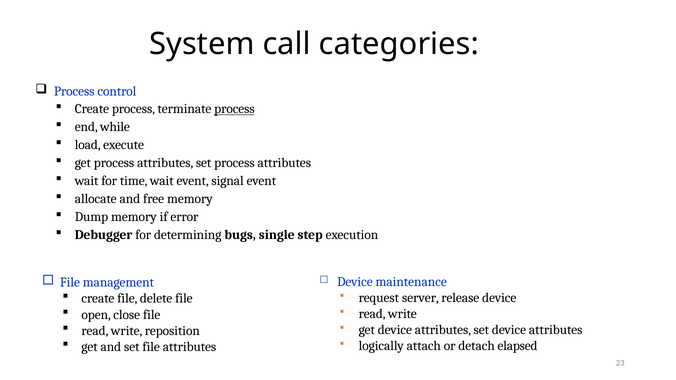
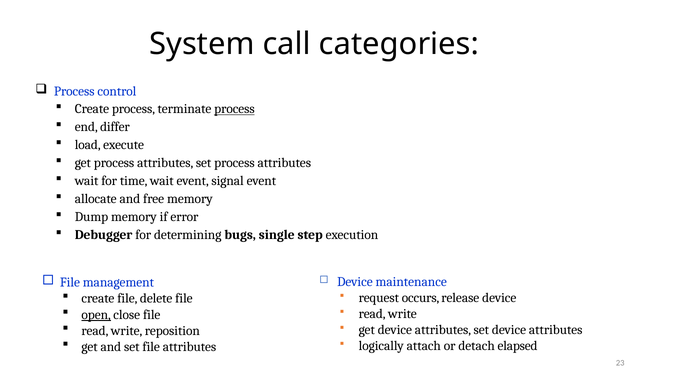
while: while -> differ (115, 127)
server: server -> occurs (421, 298)
open underline: none -> present (96, 315)
